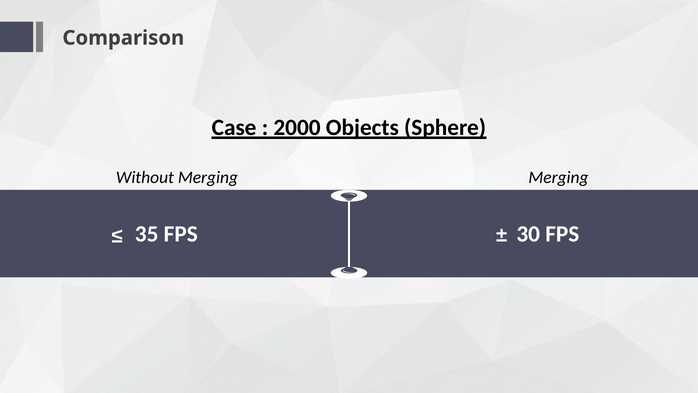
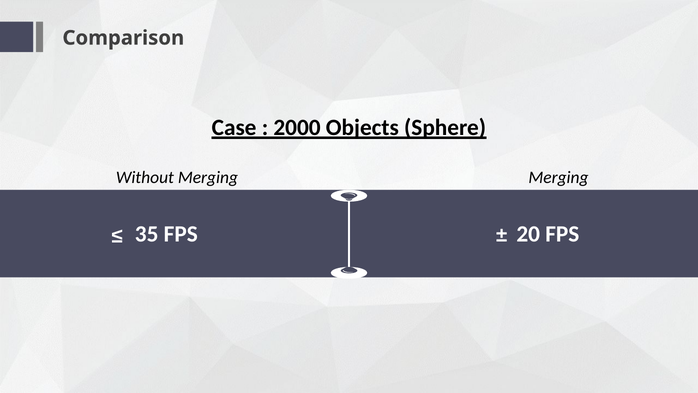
30: 30 -> 20 (528, 234)
